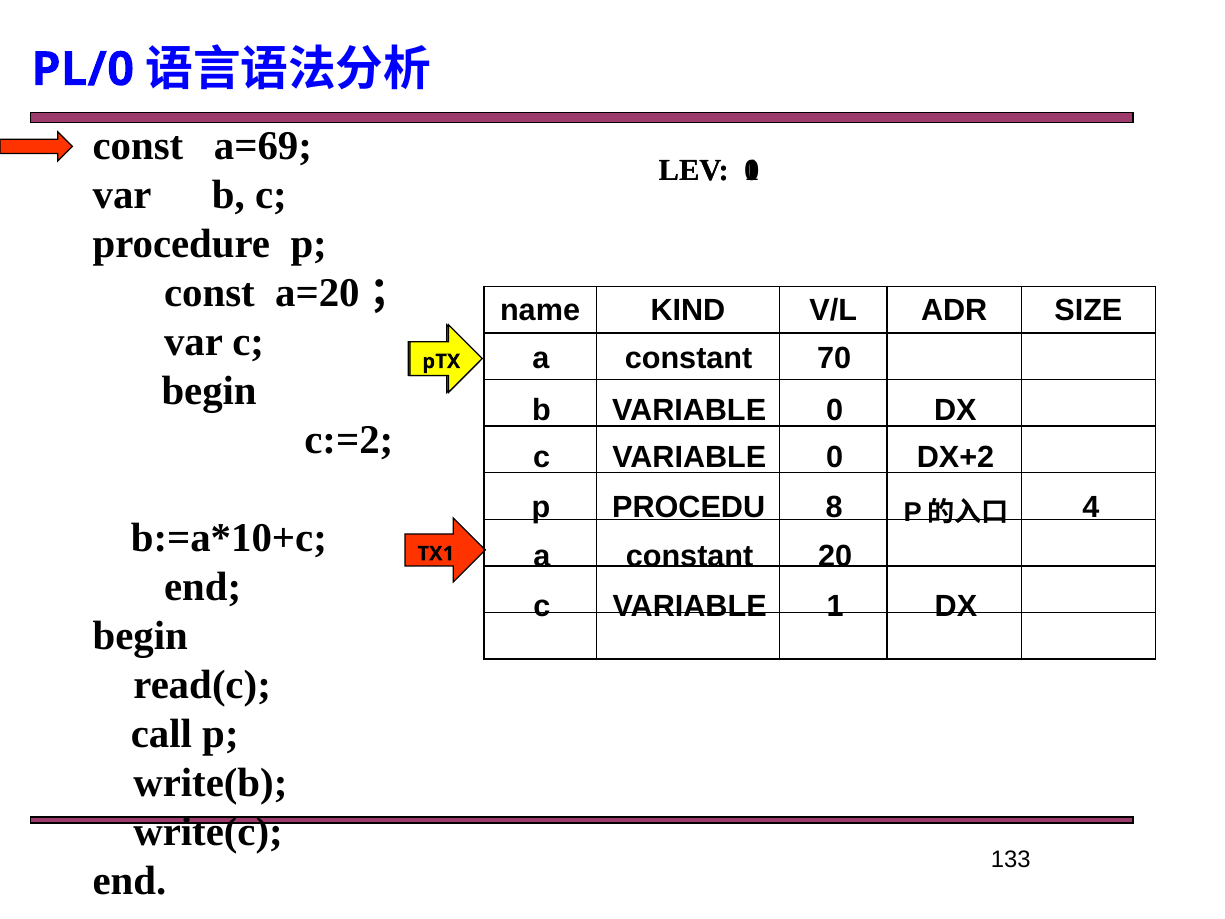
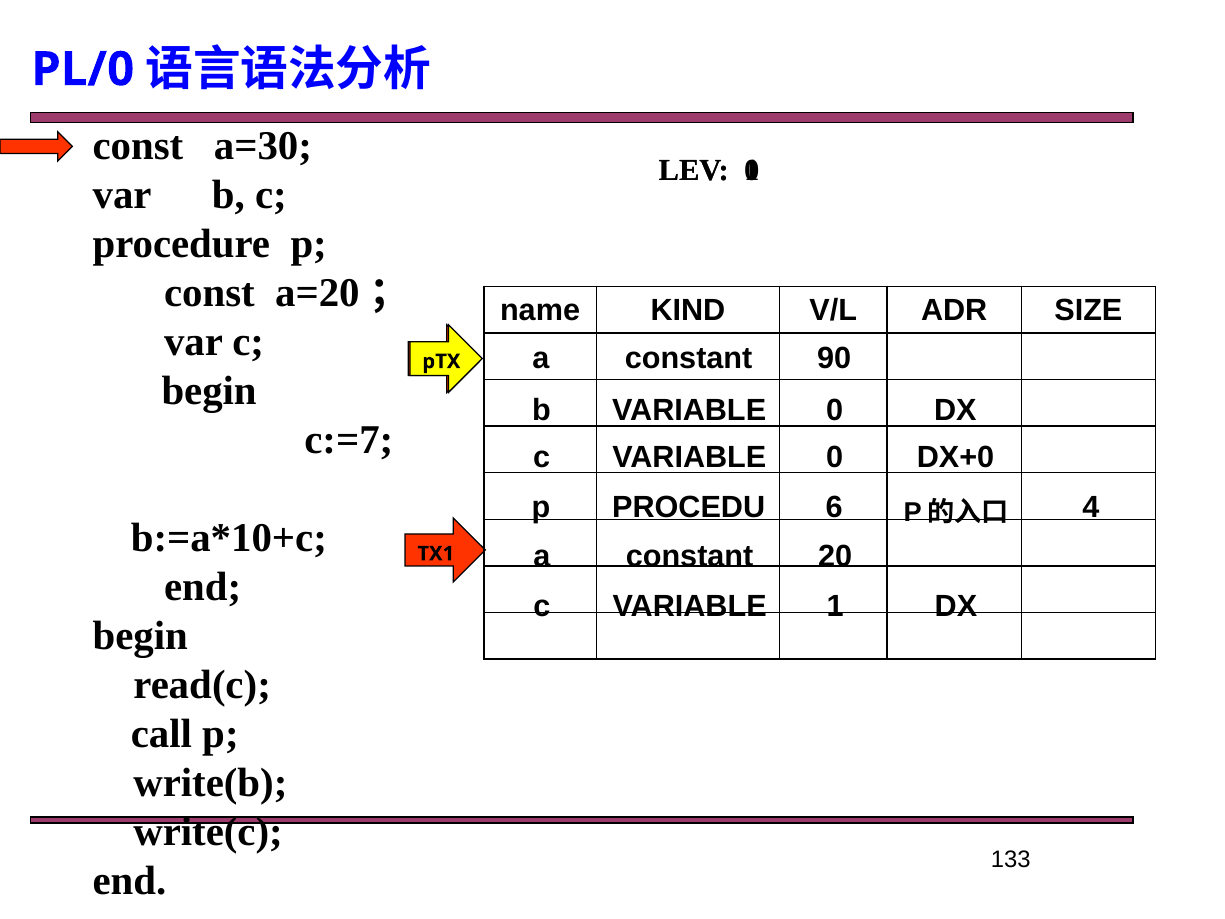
a=69: a=69 -> a=30 (263, 146)
70: 70 -> 90 (834, 358)
c:=2: c:=2 -> c:=7 (349, 440)
DX+2: DX+2 -> DX+0 (956, 458)
8: 8 -> 6 (834, 507)
